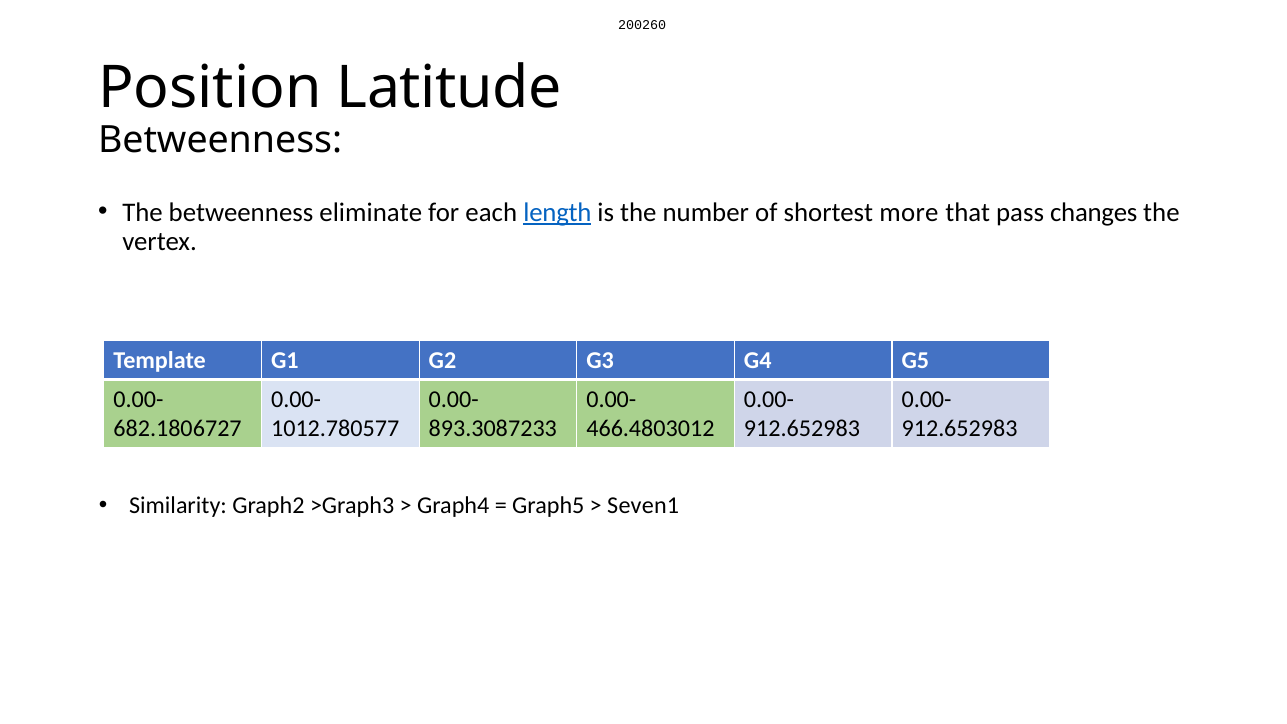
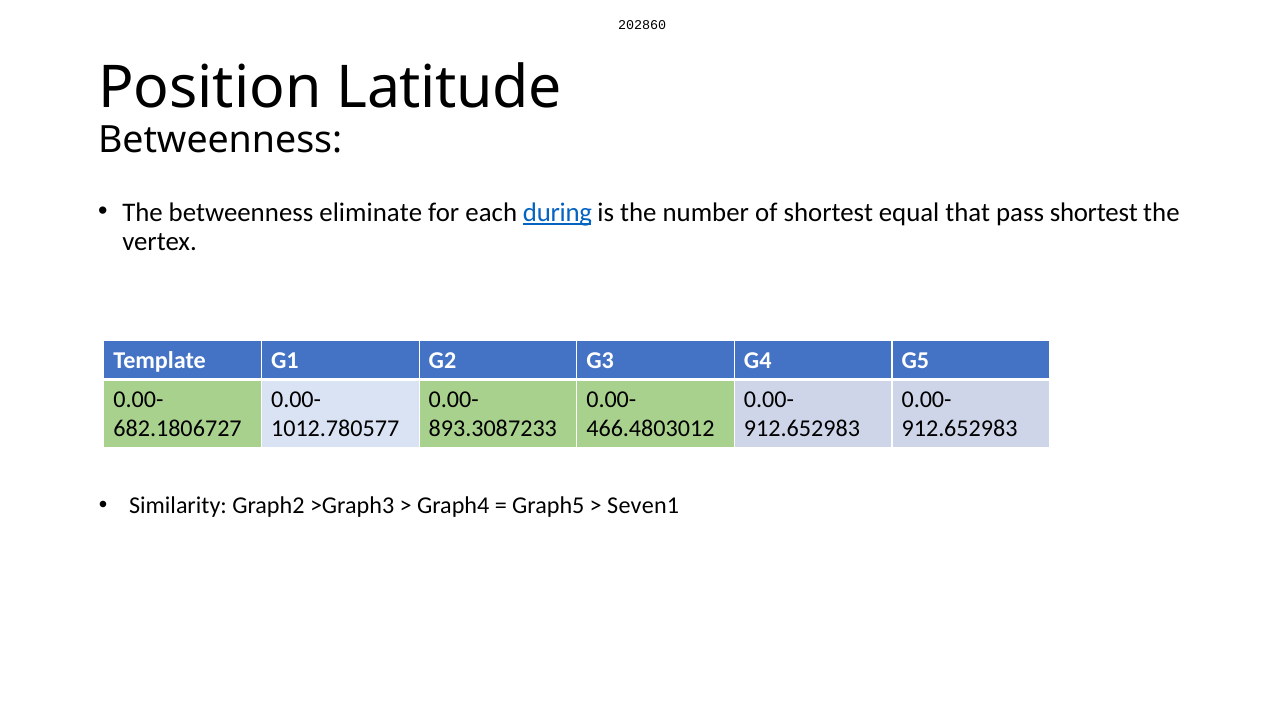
200260: 200260 -> 202860 (642, 25)
length: length -> during (557, 212)
more: more -> equal (909, 212)
pass changes: changes -> shortest (1094, 212)
